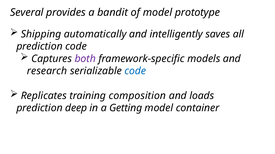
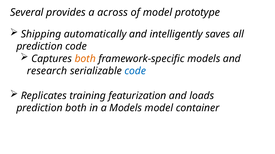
bandit: bandit -> across (113, 12)
both colour: purple -> orange (85, 59)
composition: composition -> featurization (137, 96)
prediction deep: deep -> both (76, 108)
a Getting: Getting -> Models (126, 108)
